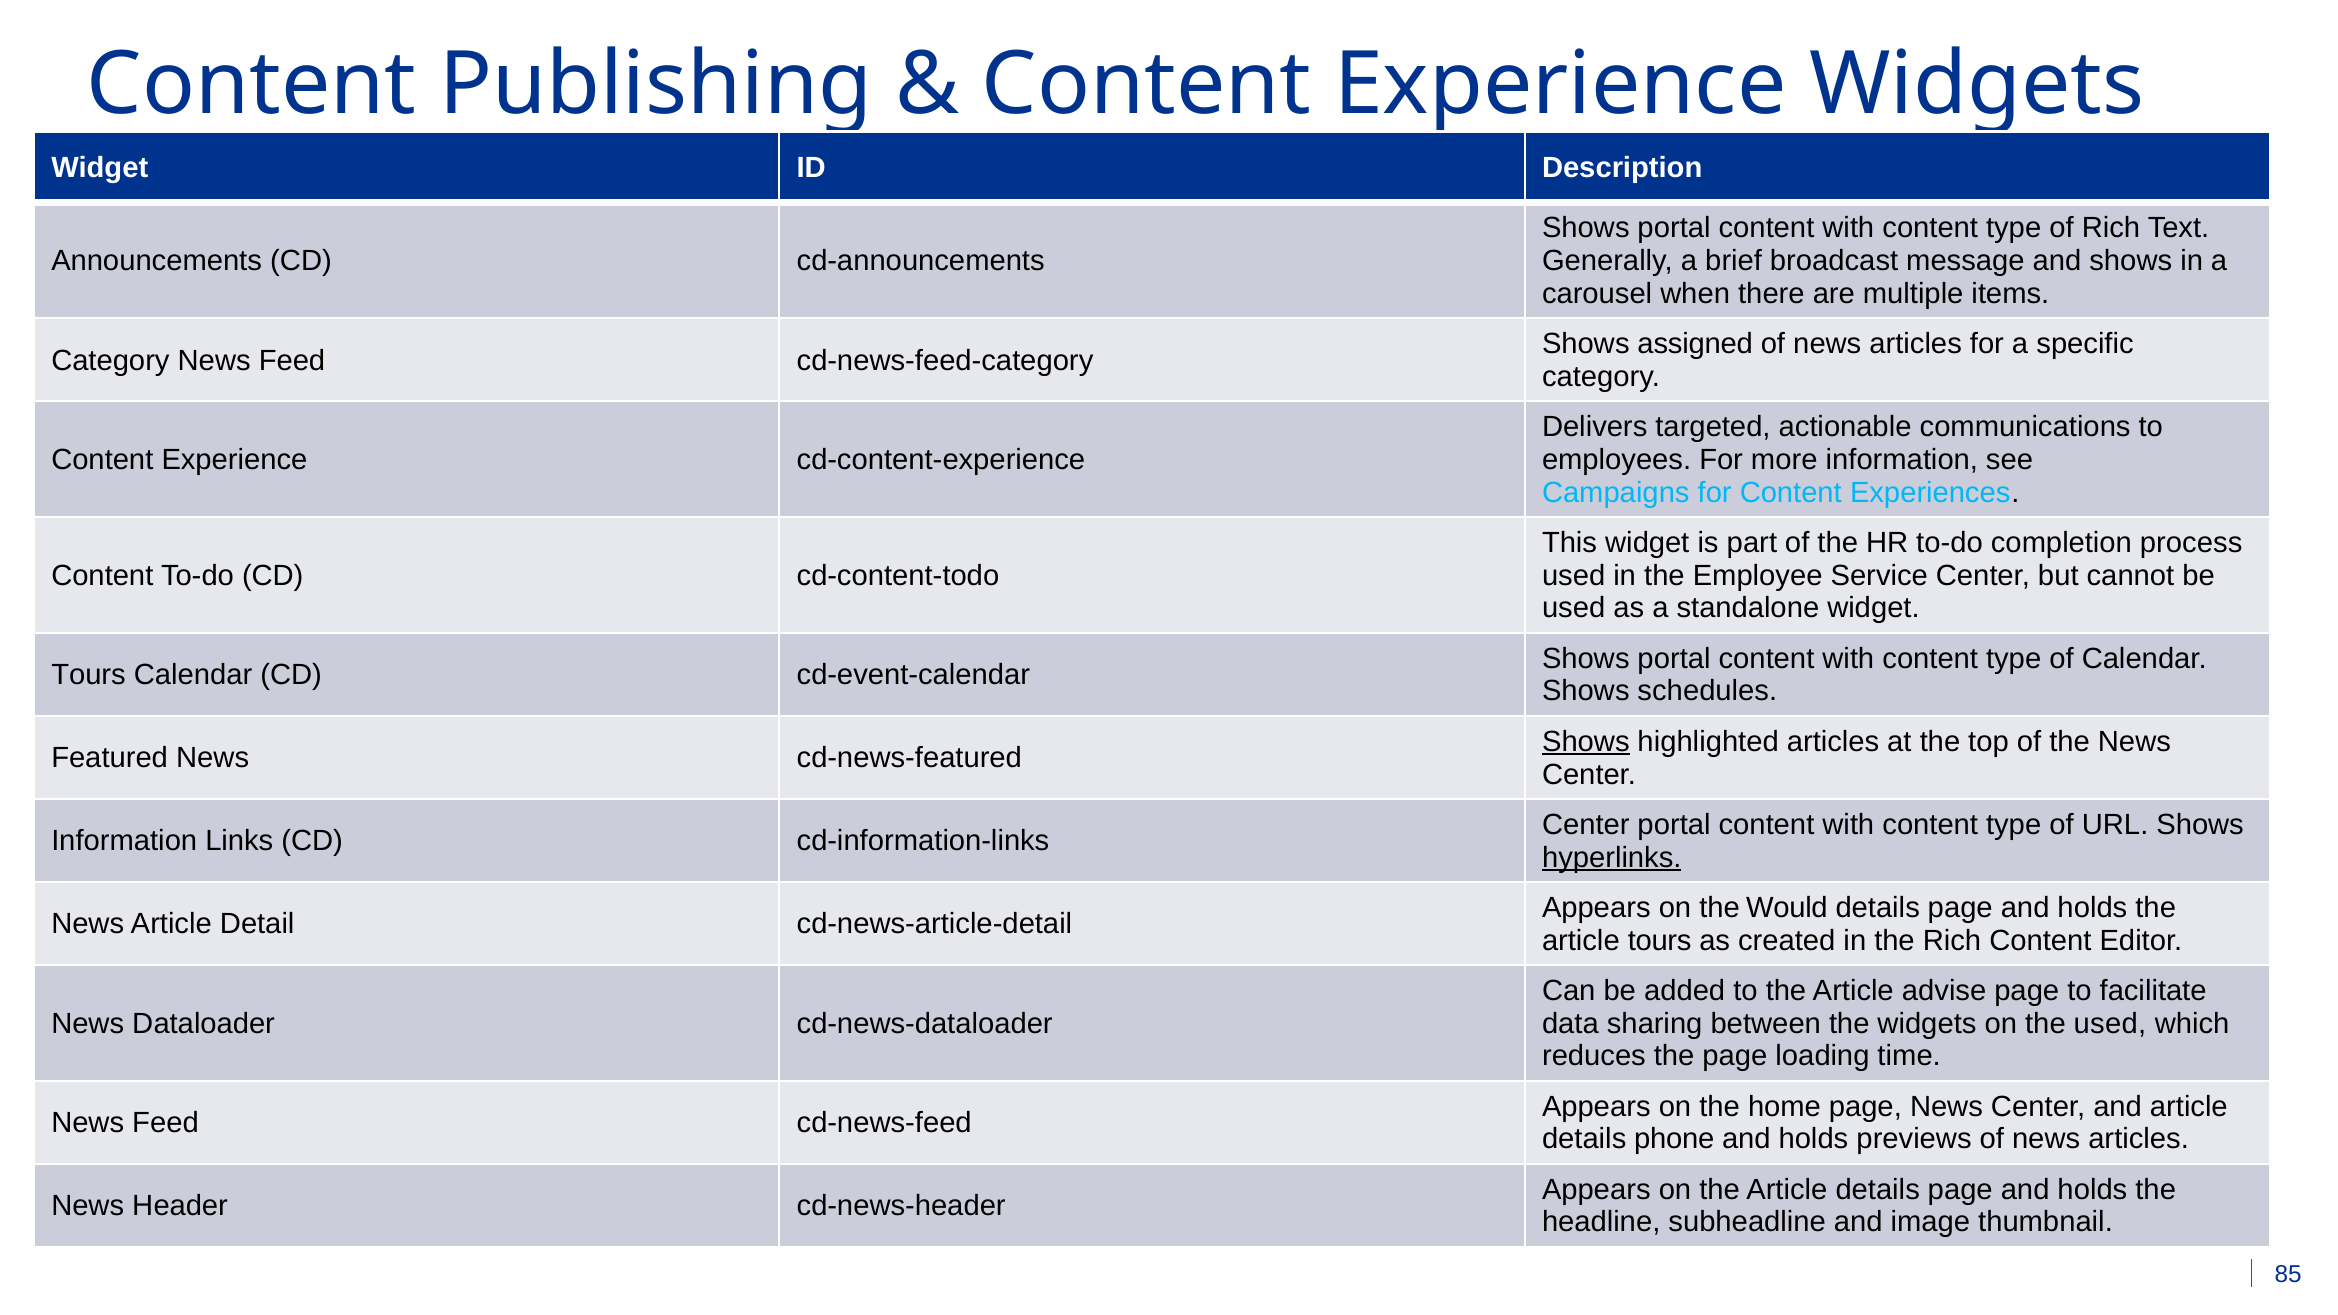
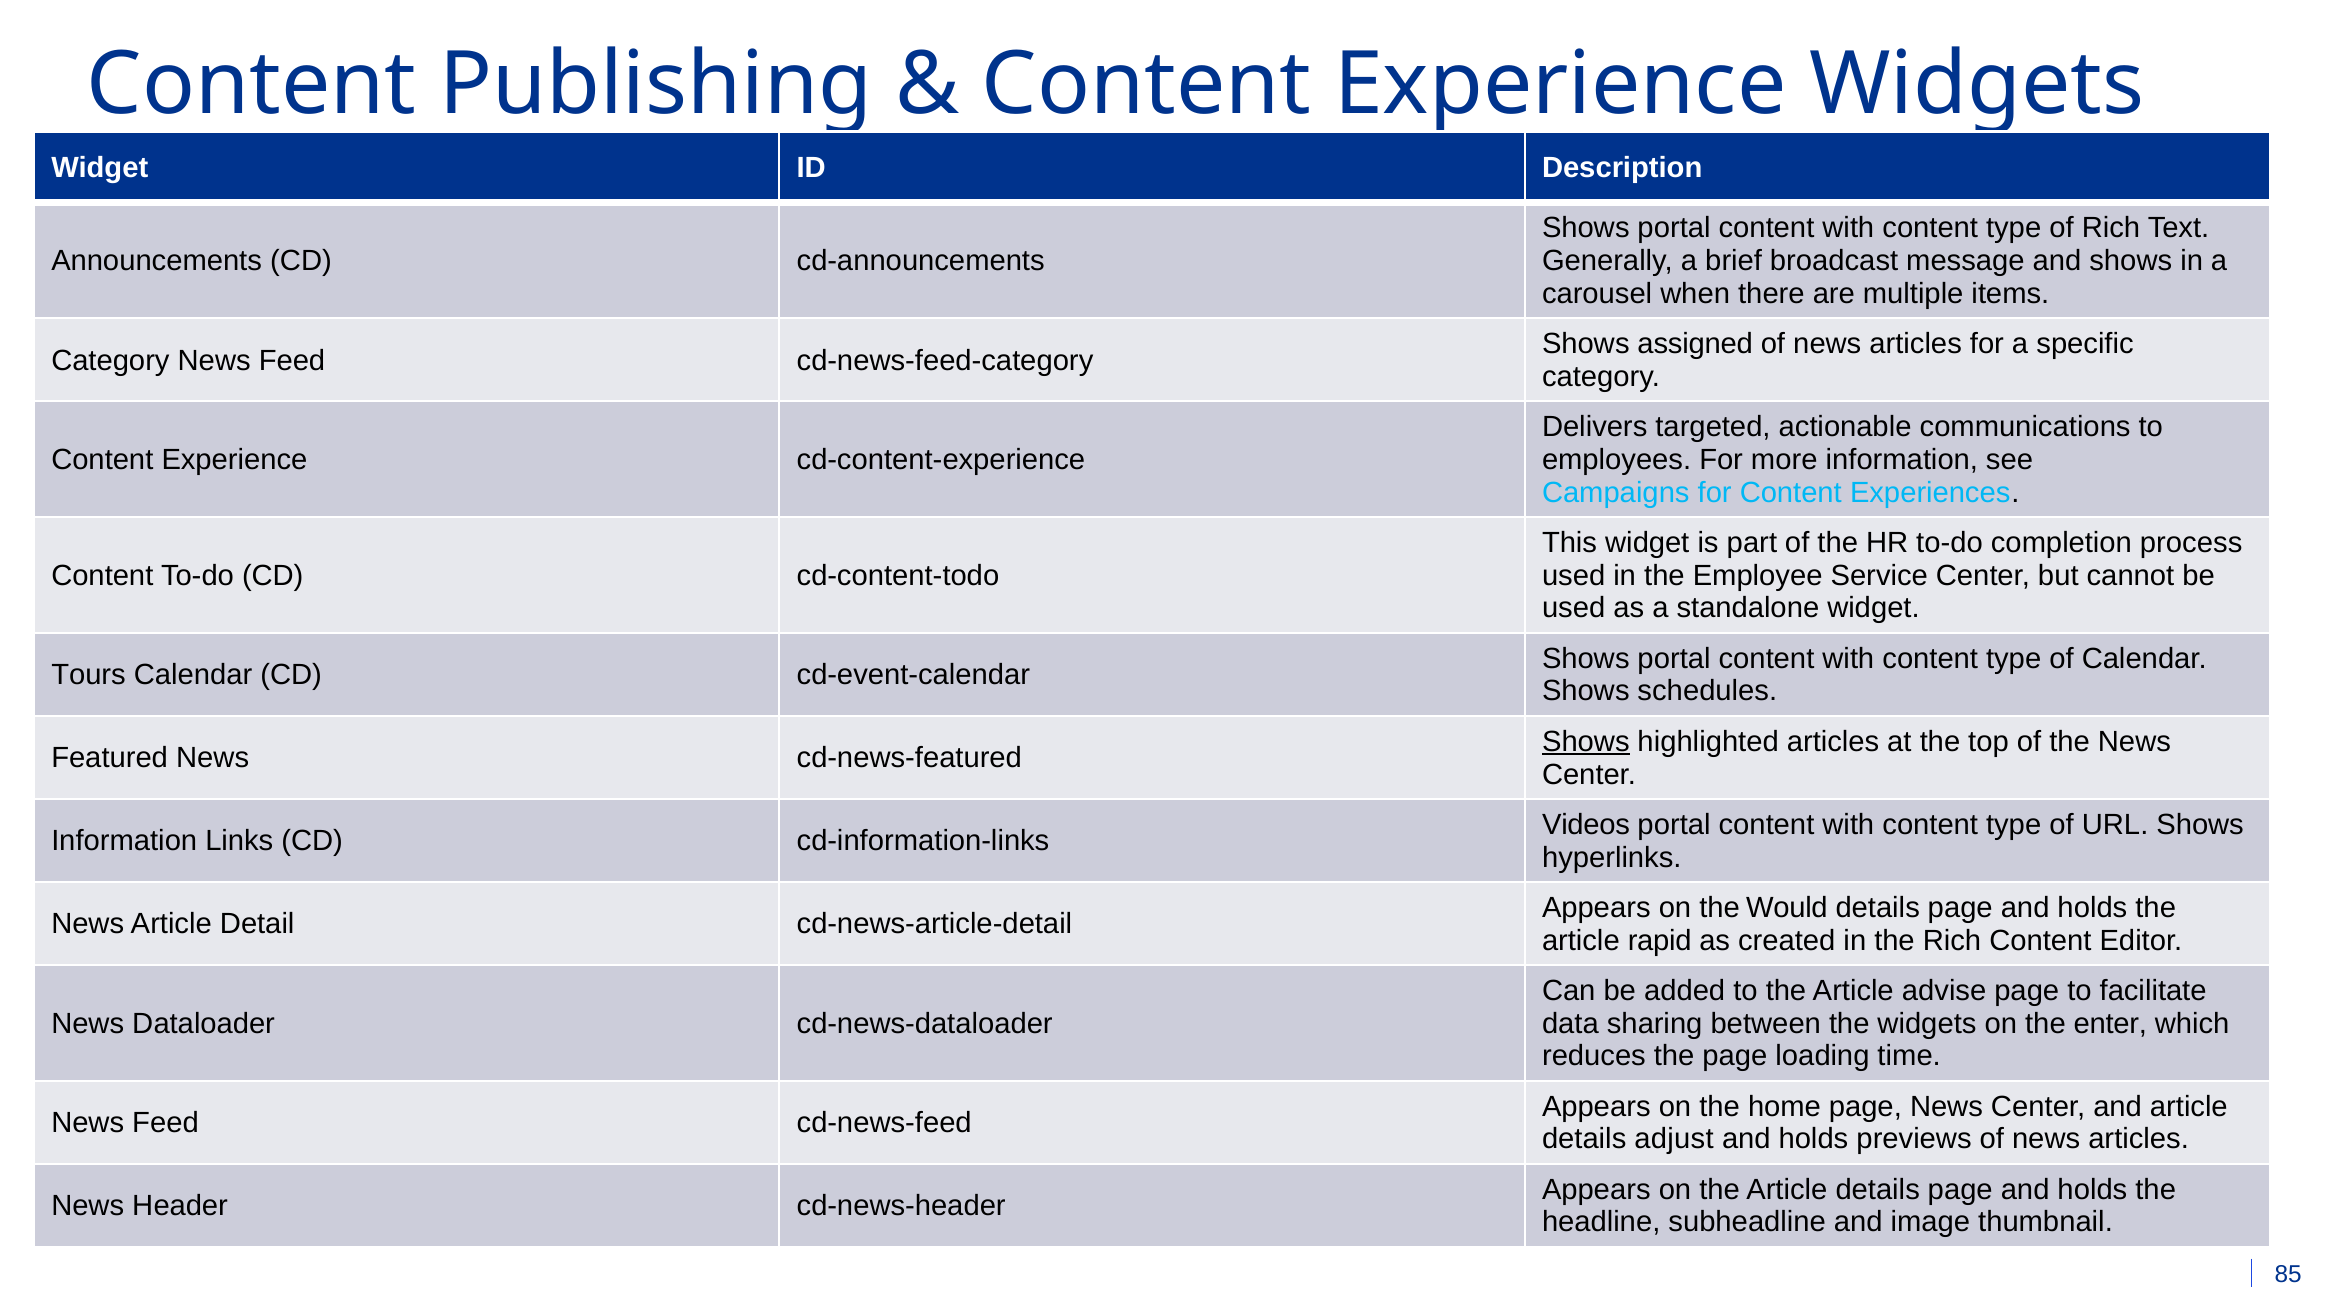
Center: Center -> Videos (1586, 825)
hyperlinks underline: present -> none (1612, 858)
article tours: tours -> rapid (1660, 941)
the used: used -> enter (2110, 1024)
phone: phone -> adjust (1674, 1139)
